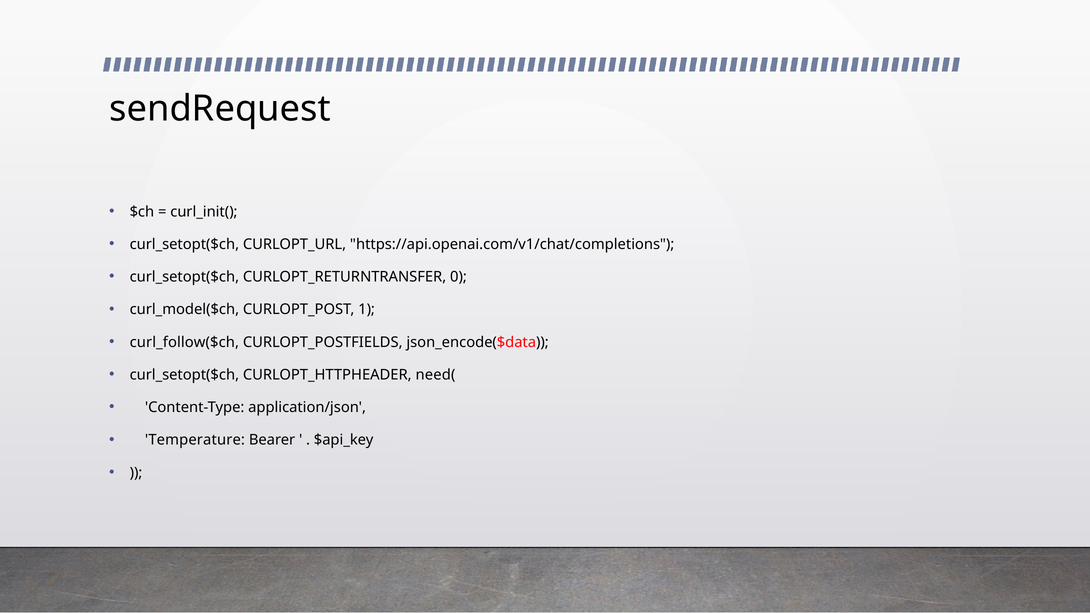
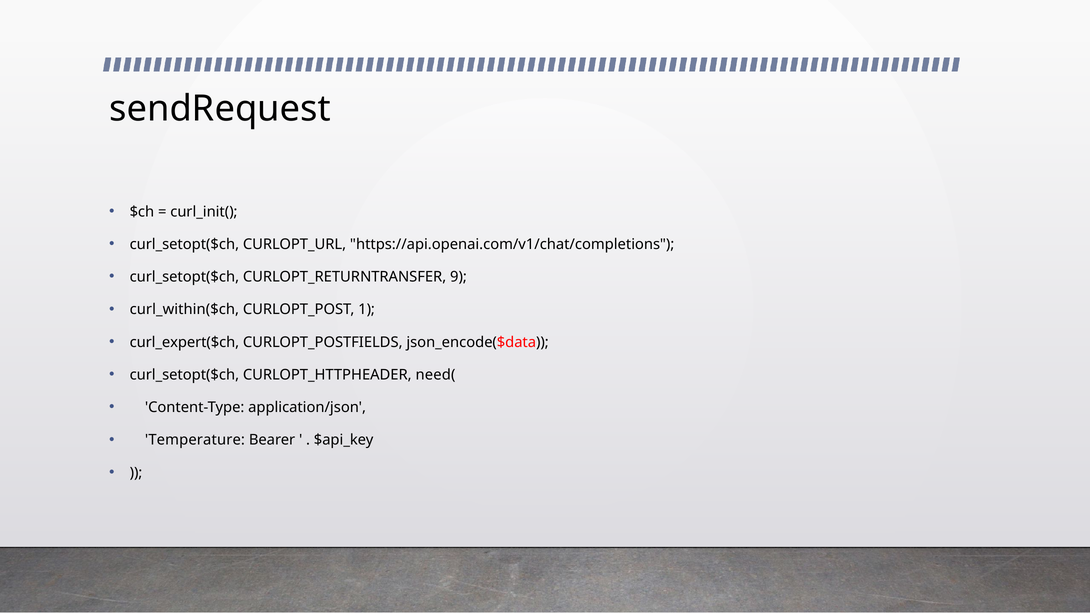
0: 0 -> 9 (459, 277)
curl_model($ch: curl_model($ch -> curl_within($ch (184, 310)
curl_follow($ch: curl_follow($ch -> curl_expert($ch (184, 342)
